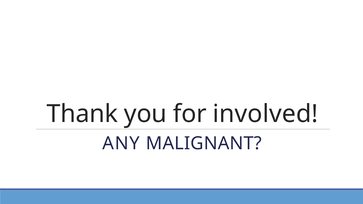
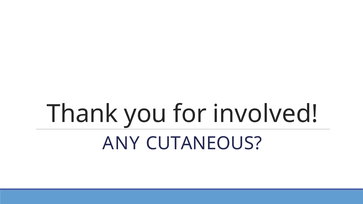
MALIGNANT: MALIGNANT -> CUTANEOUS (204, 144)
